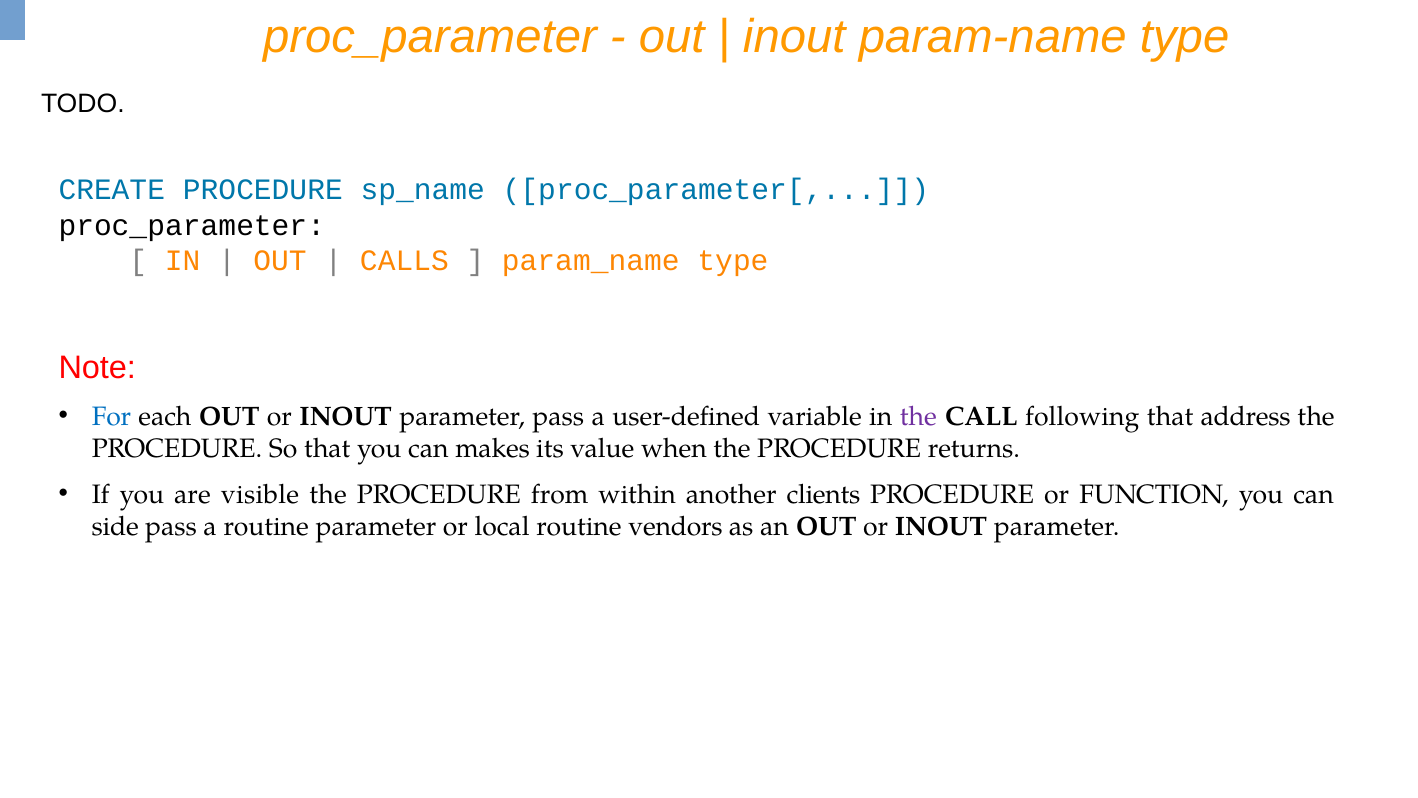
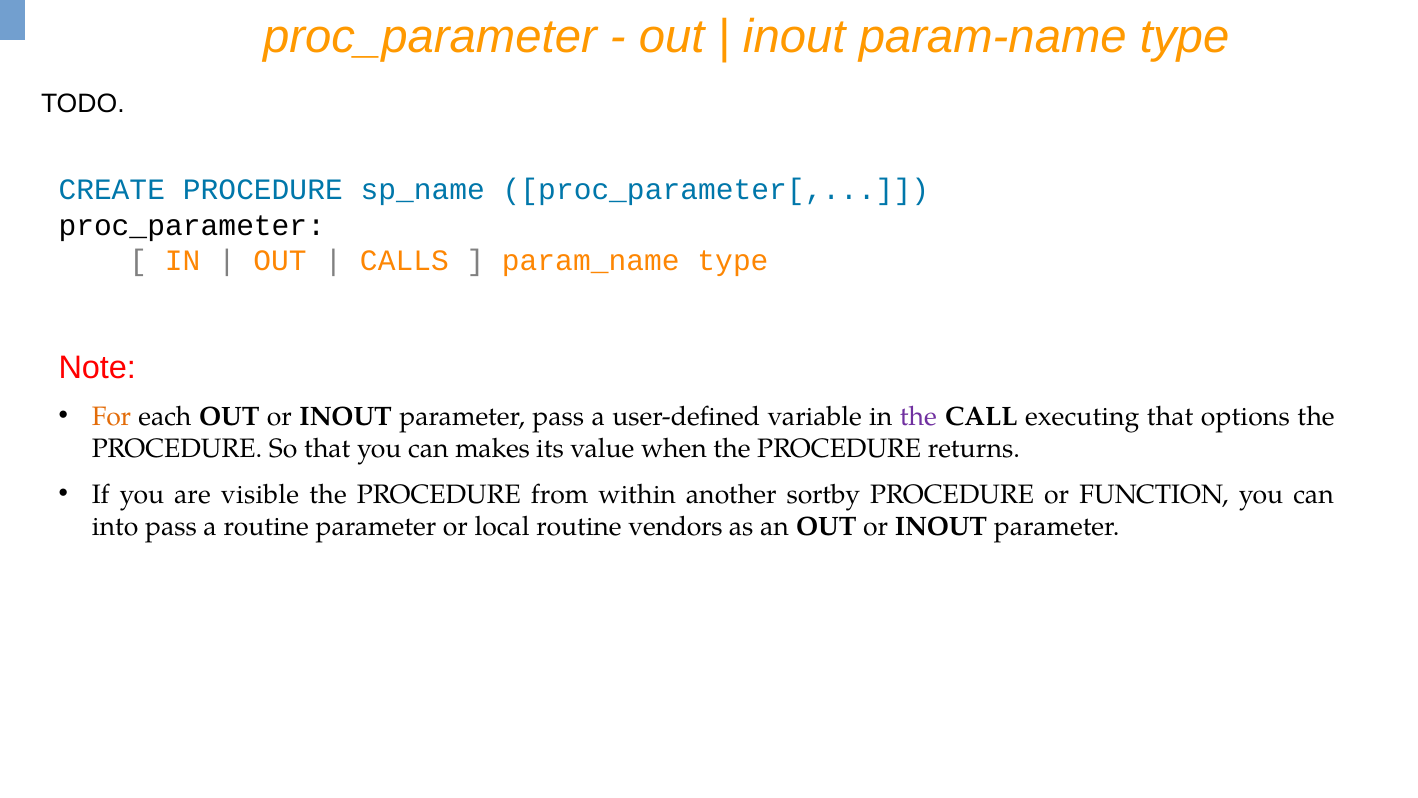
For colour: blue -> orange (111, 416)
following: following -> executing (1082, 416)
address: address -> options (1245, 416)
clients: clients -> sortby (823, 494)
side: side -> into (115, 526)
